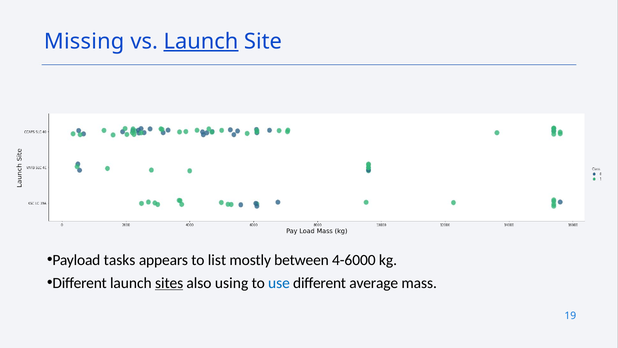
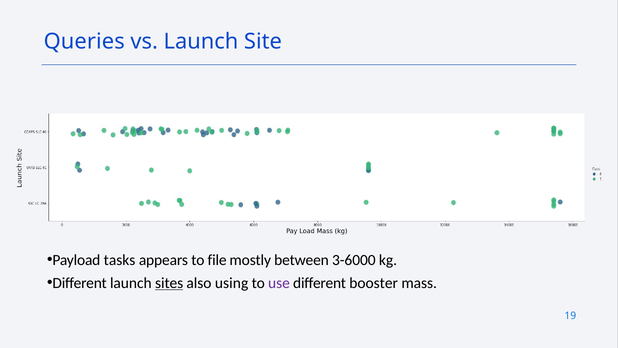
Missing: Missing -> Queries (84, 41)
Launch underline: present -> none (201, 41)
list: list -> file (217, 260)
4-6000: 4-6000 -> 3-6000 (354, 260)
use colour: blue -> purple (279, 283)
average: average -> booster (374, 283)
